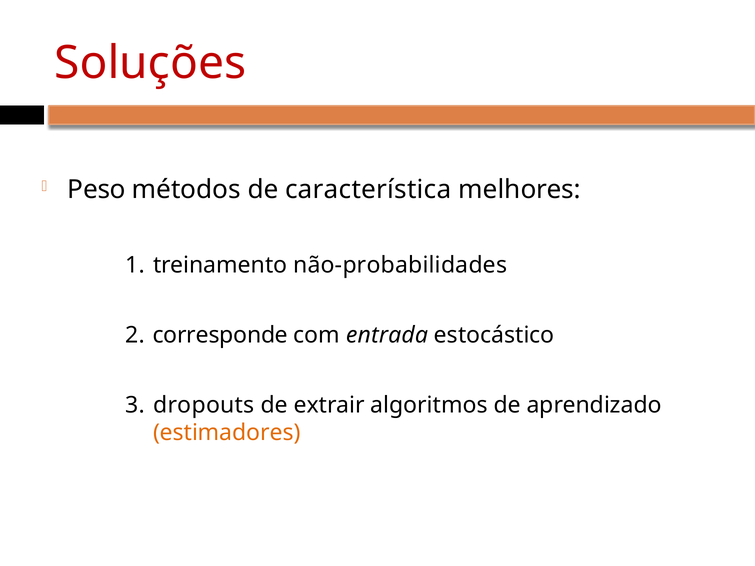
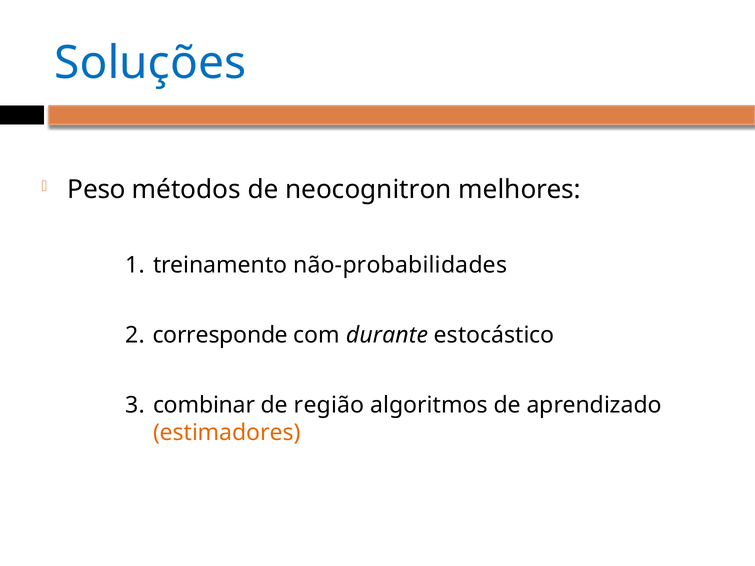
Soluções colour: red -> blue (150, 63)
característica: característica -> neocognitron (368, 190)
entrada: entrada -> durante (387, 335)
dropouts: dropouts -> combinar (204, 405)
extrair: extrair -> região (329, 405)
